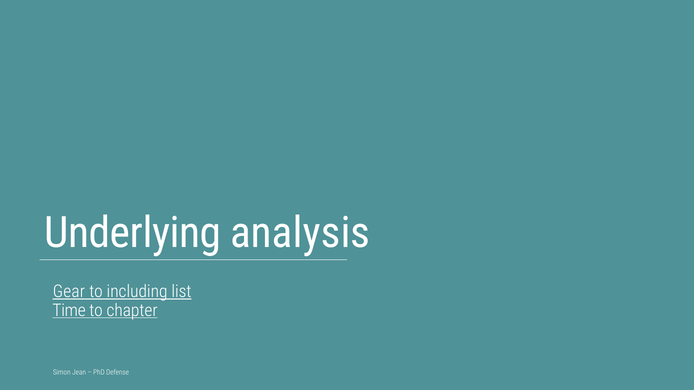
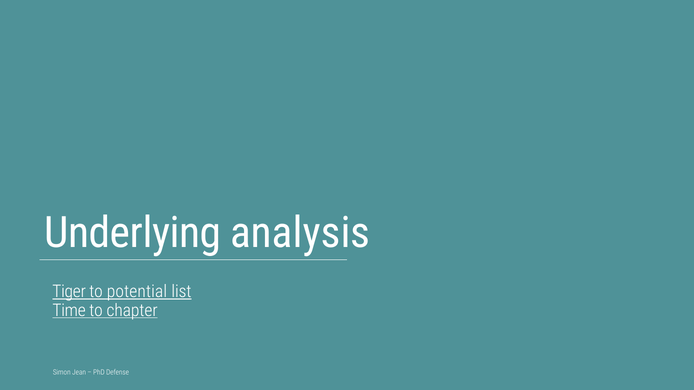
Gear: Gear -> Tiger (69, 292)
including: including -> potential (137, 292)
